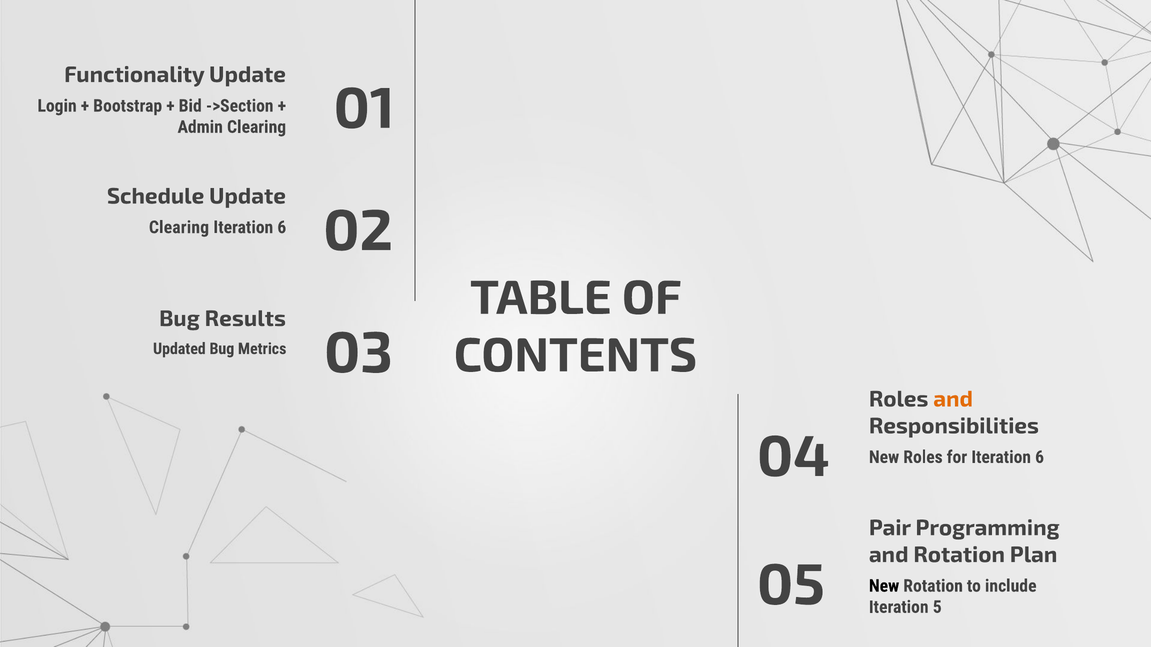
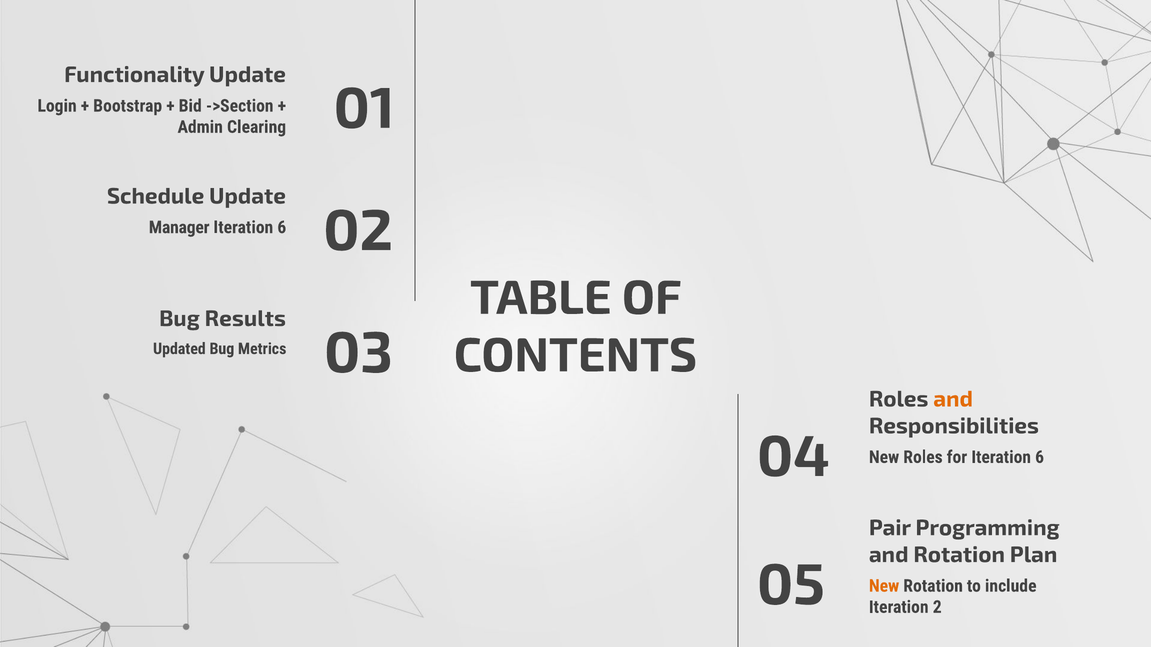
Clearing: Clearing -> Manager (179, 228)
New colour: black -> orange (884, 586)
5: 5 -> 2 (937, 607)
